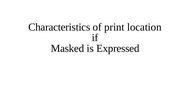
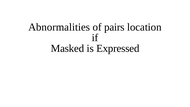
Characteristics: Characteristics -> Abnormalities (59, 27)
print: print -> pairs (114, 27)
